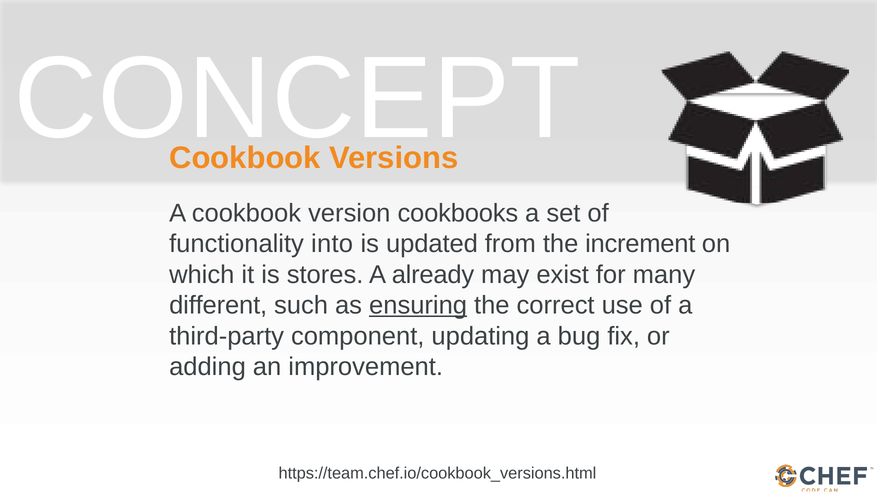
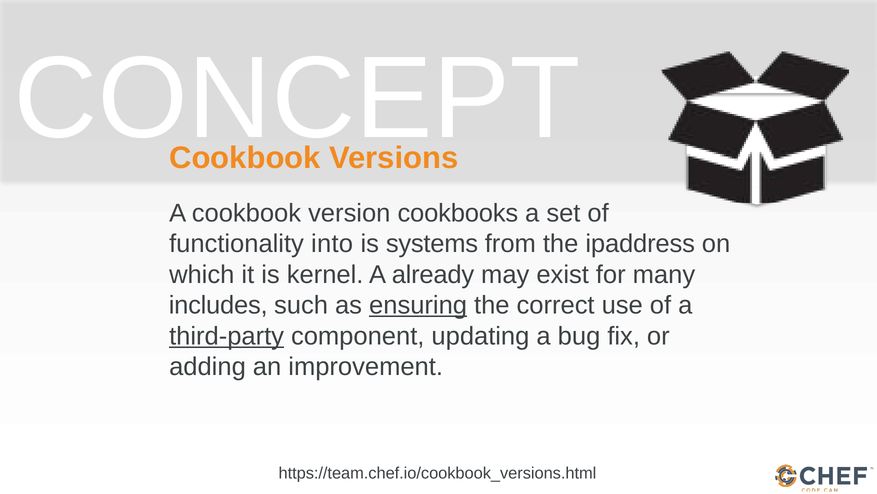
updated: updated -> systems (432, 244)
increment: increment -> ipaddress (640, 244)
stores: stores -> kernel (325, 274)
different: different -> includes (218, 305)
third-party underline: none -> present (227, 336)
